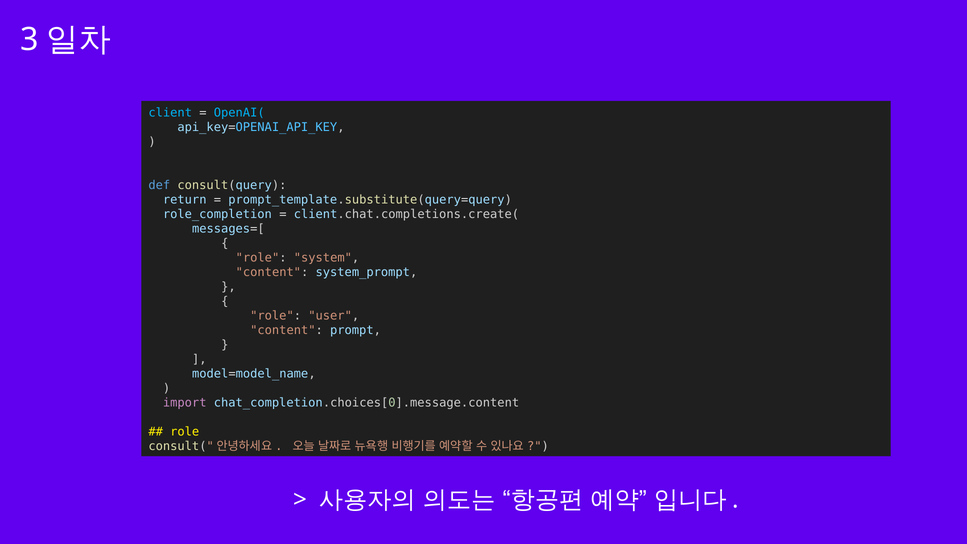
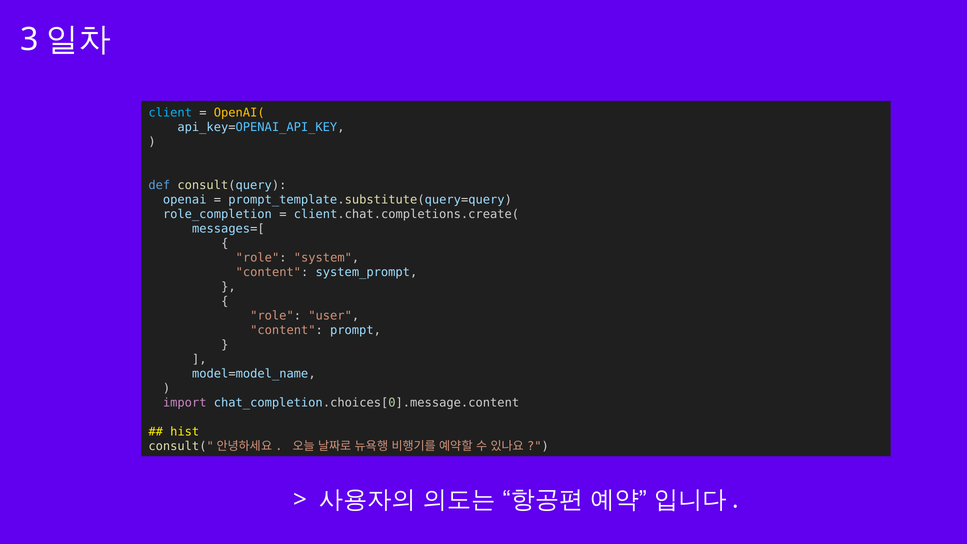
OpenAI( colour: light blue -> yellow (239, 113)
return: return -> openai (185, 200)
role: role -> hist (185, 432)
